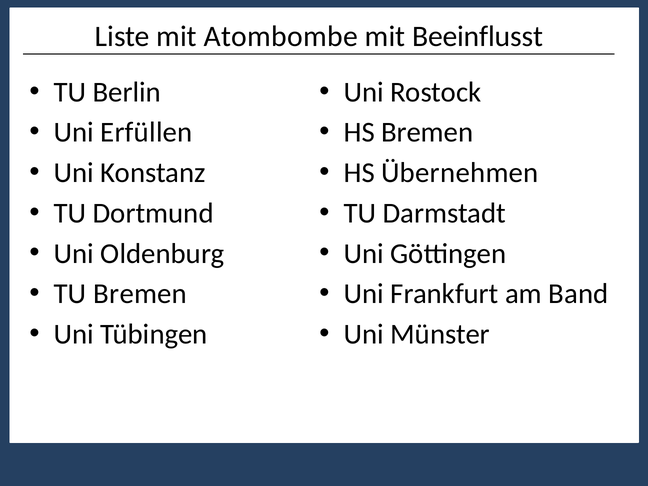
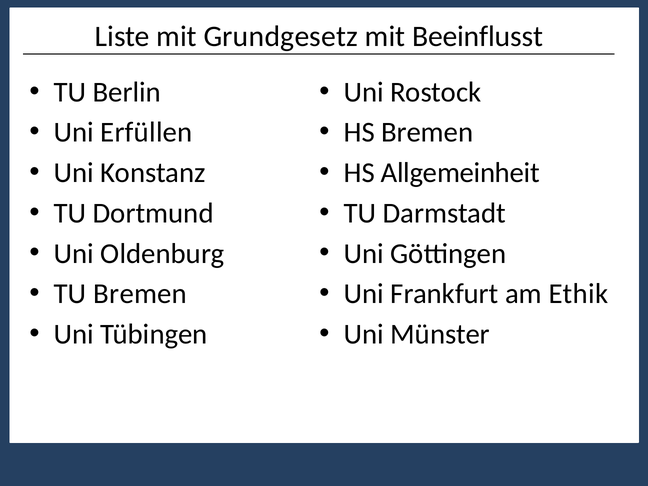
Atombombe: Atombombe -> Grundgesetz (281, 36)
Übernehmen: Übernehmen -> Allgemeinheit (460, 173)
Band: Band -> Ethik (578, 294)
